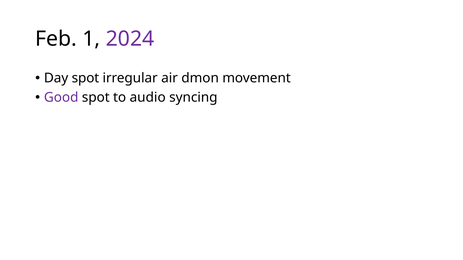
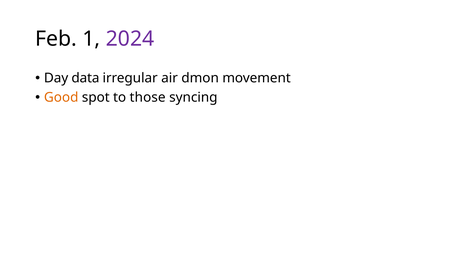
Day spot: spot -> data (85, 78)
Good colour: purple -> orange (61, 98)
audio: audio -> those (148, 98)
